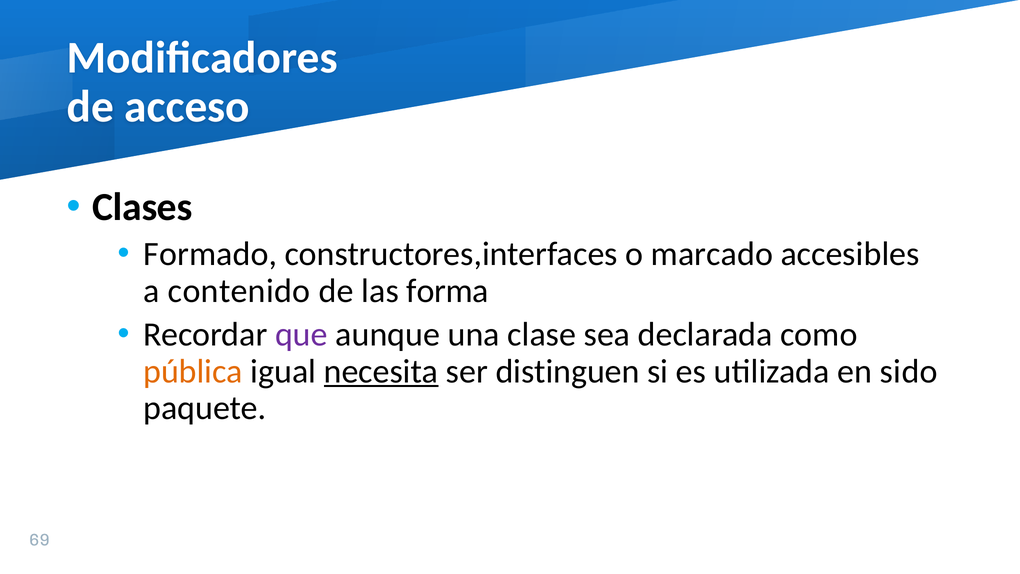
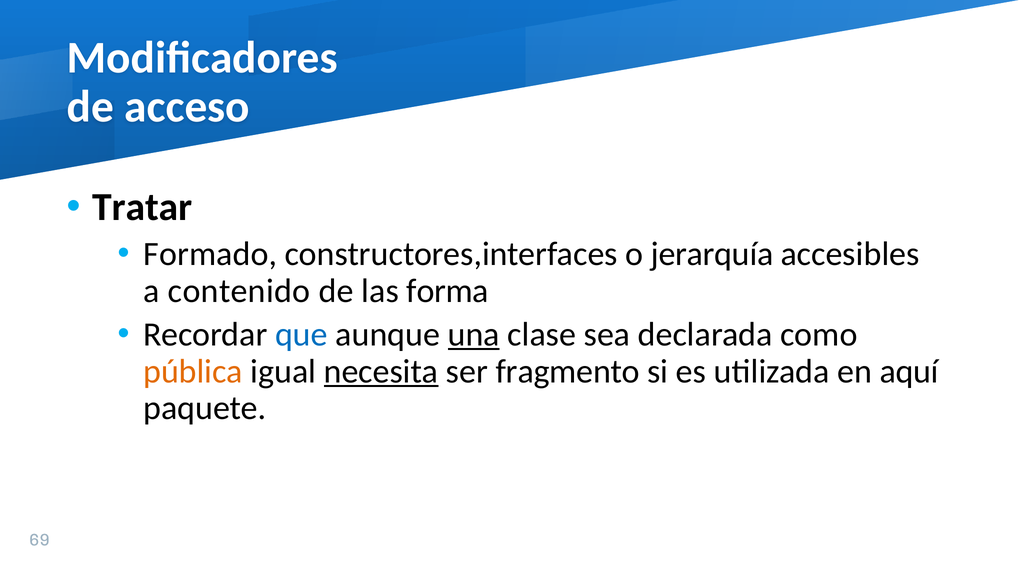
Clases: Clases -> Tratar (142, 207)
marcado: marcado -> jerarquía (712, 254)
que colour: purple -> blue (301, 334)
una underline: none -> present (474, 334)
distinguen: distinguen -> fragmento (568, 371)
sido: sido -> aquí (909, 371)
